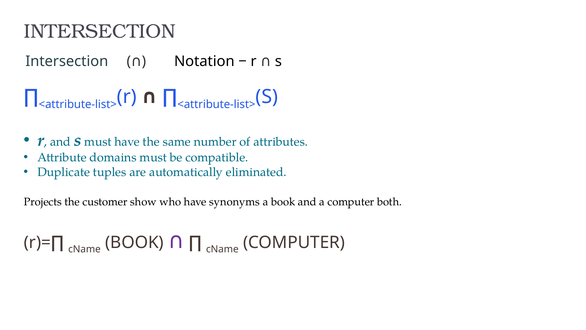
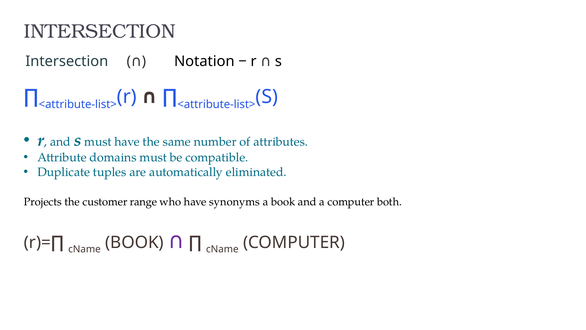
show: show -> range (144, 202)
